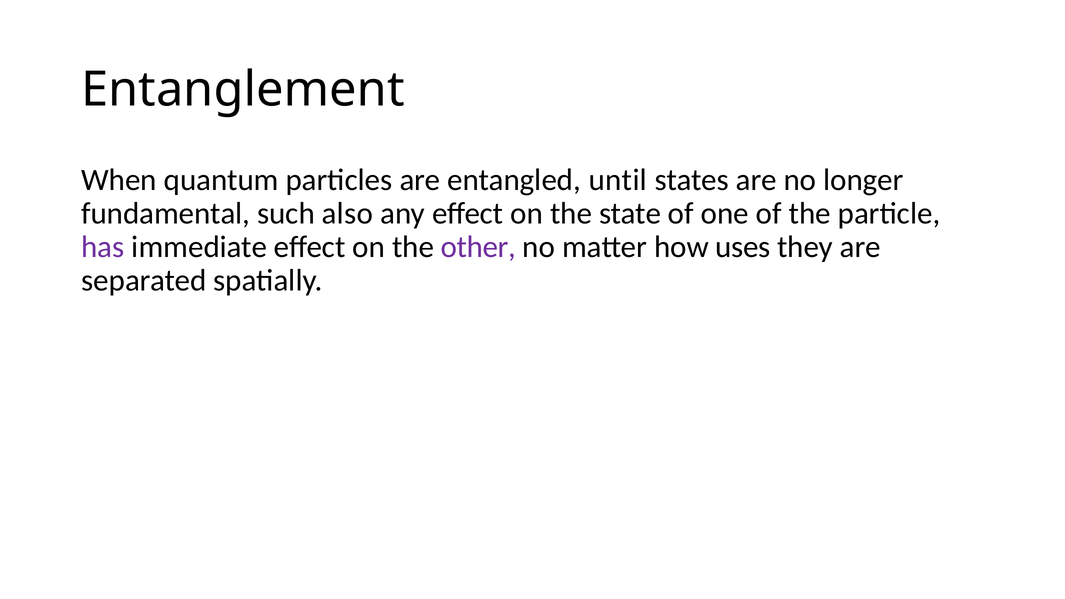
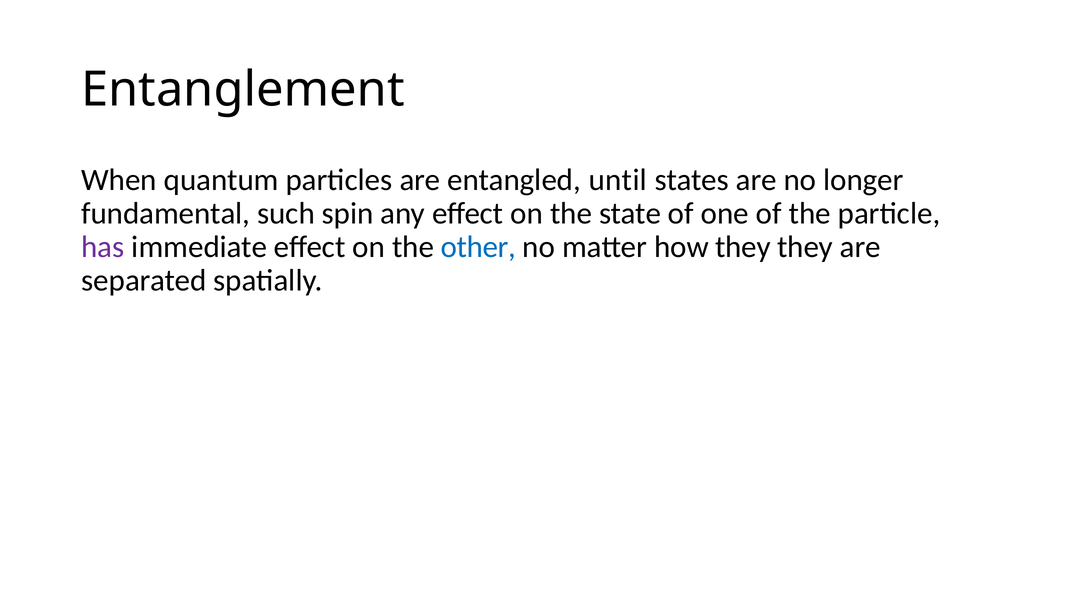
also: also -> spin (348, 214)
other colour: purple -> blue (478, 247)
how uses: uses -> they (743, 247)
